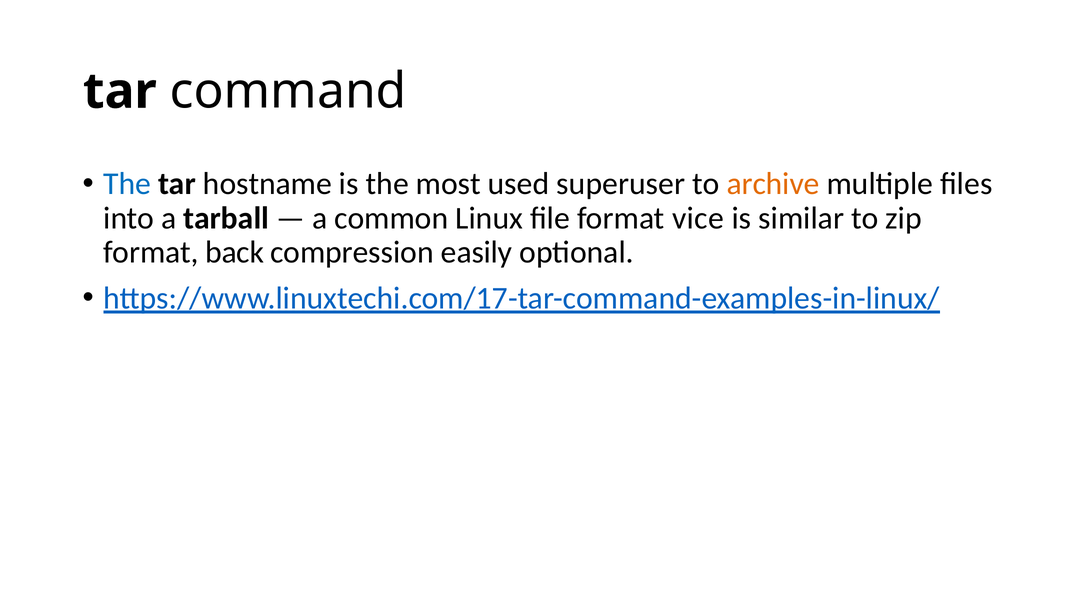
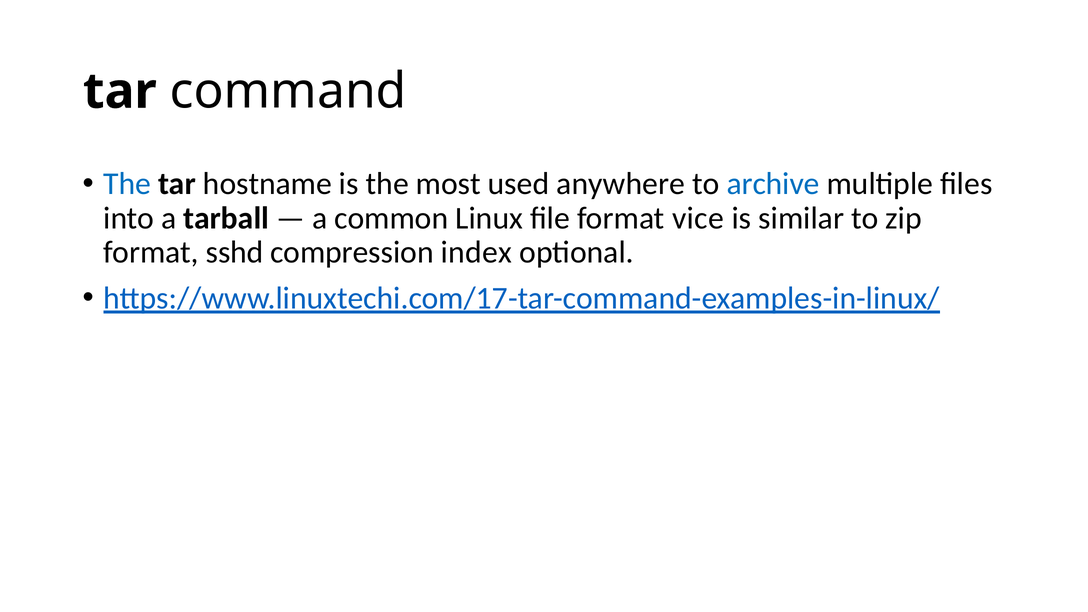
superuser: superuser -> anywhere (621, 184)
archive colour: orange -> blue (773, 184)
back: back -> sshd (235, 252)
easily: easily -> index (476, 252)
